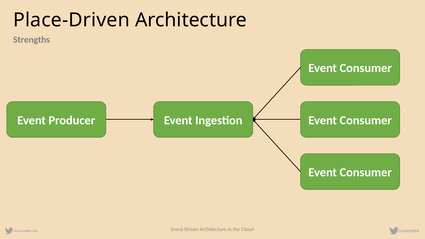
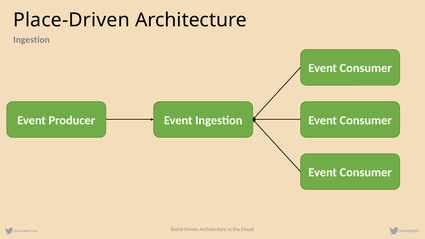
Strengths: Strengths -> Ingestion (32, 40)
